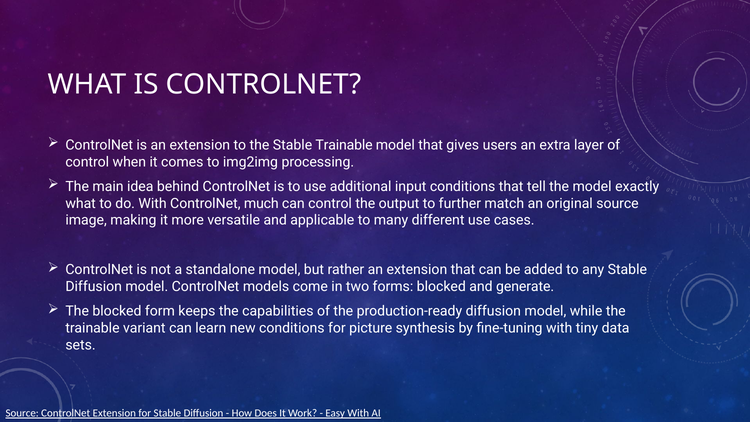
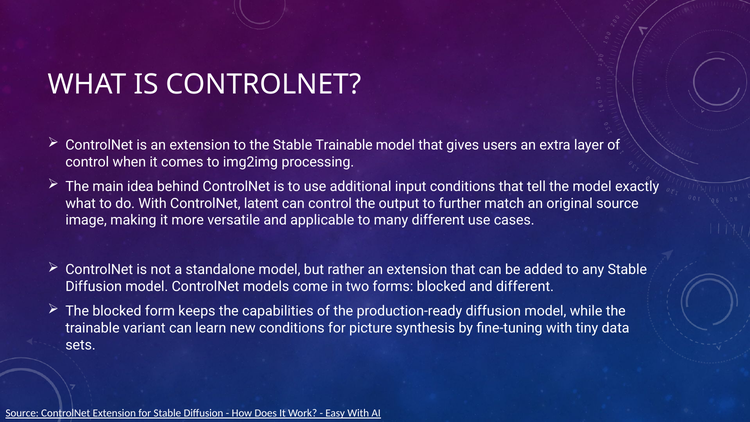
much: much -> latent (261, 203)
and generate: generate -> different (525, 287)
